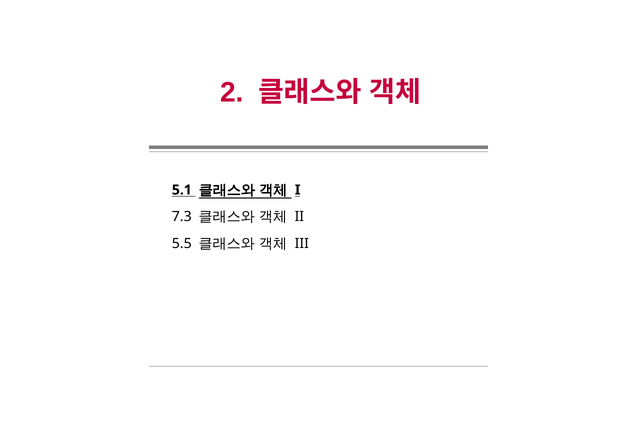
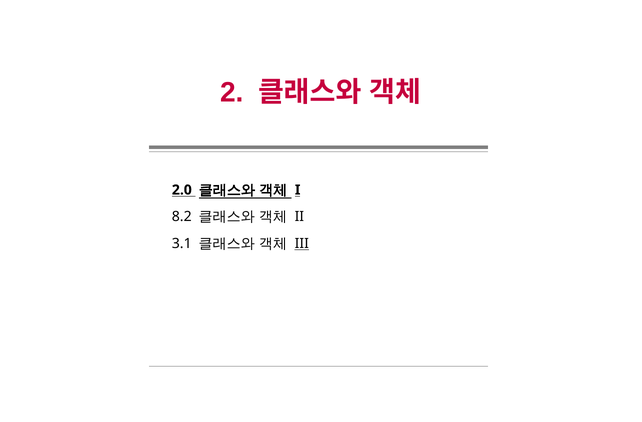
5.1: 5.1 -> 2.0 (182, 190)
7.3: 7.3 -> 8.2 (182, 217)
5.5: 5.5 -> 3.1 (182, 244)
III underline: none -> present (302, 244)
